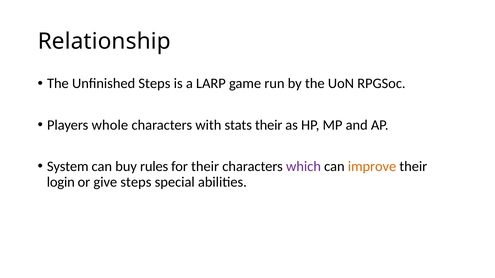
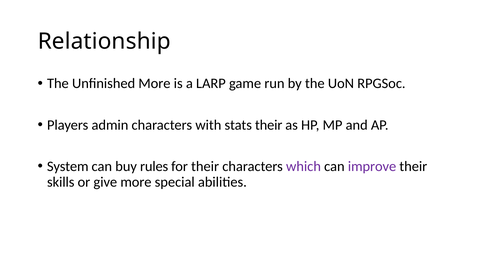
Unfinished Steps: Steps -> More (154, 84)
whole: whole -> admin (110, 125)
improve colour: orange -> purple (372, 167)
login: login -> skills (61, 182)
give steps: steps -> more (136, 182)
